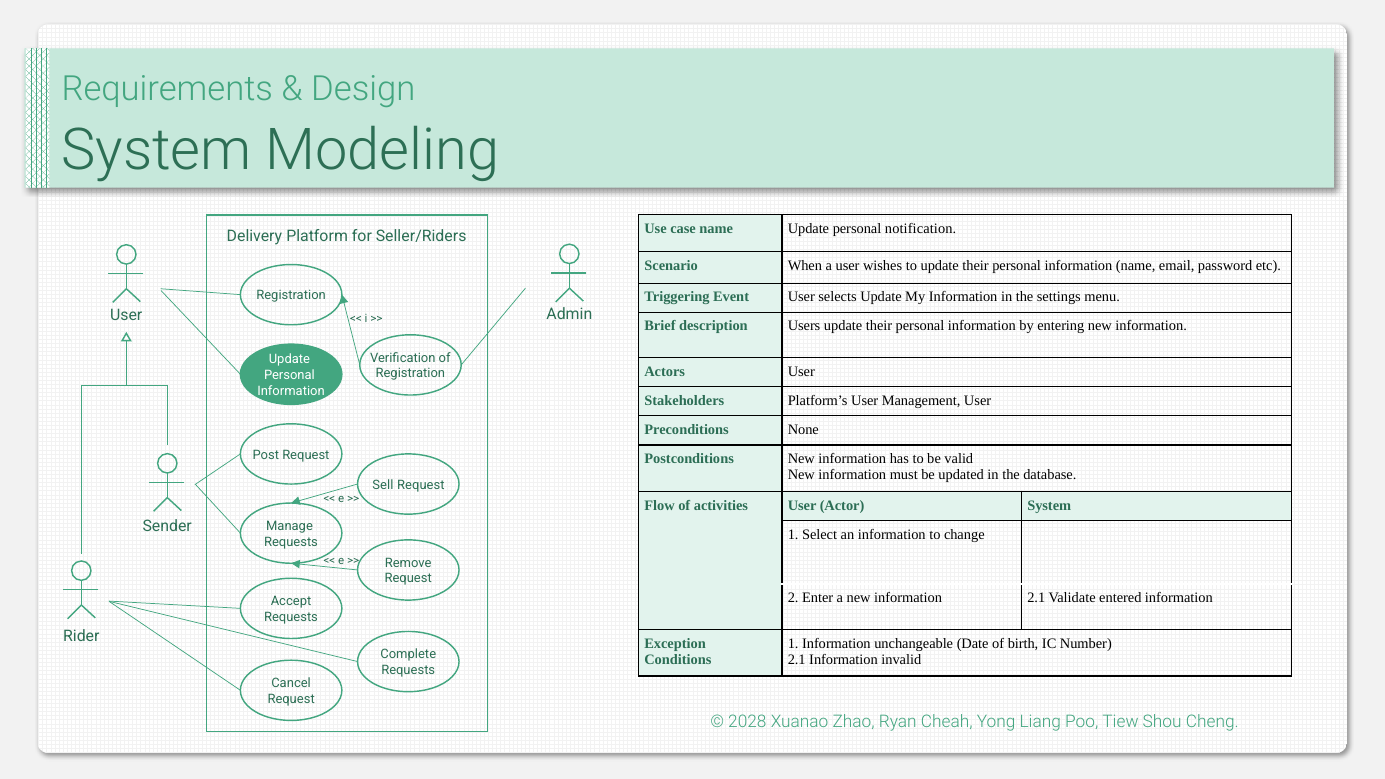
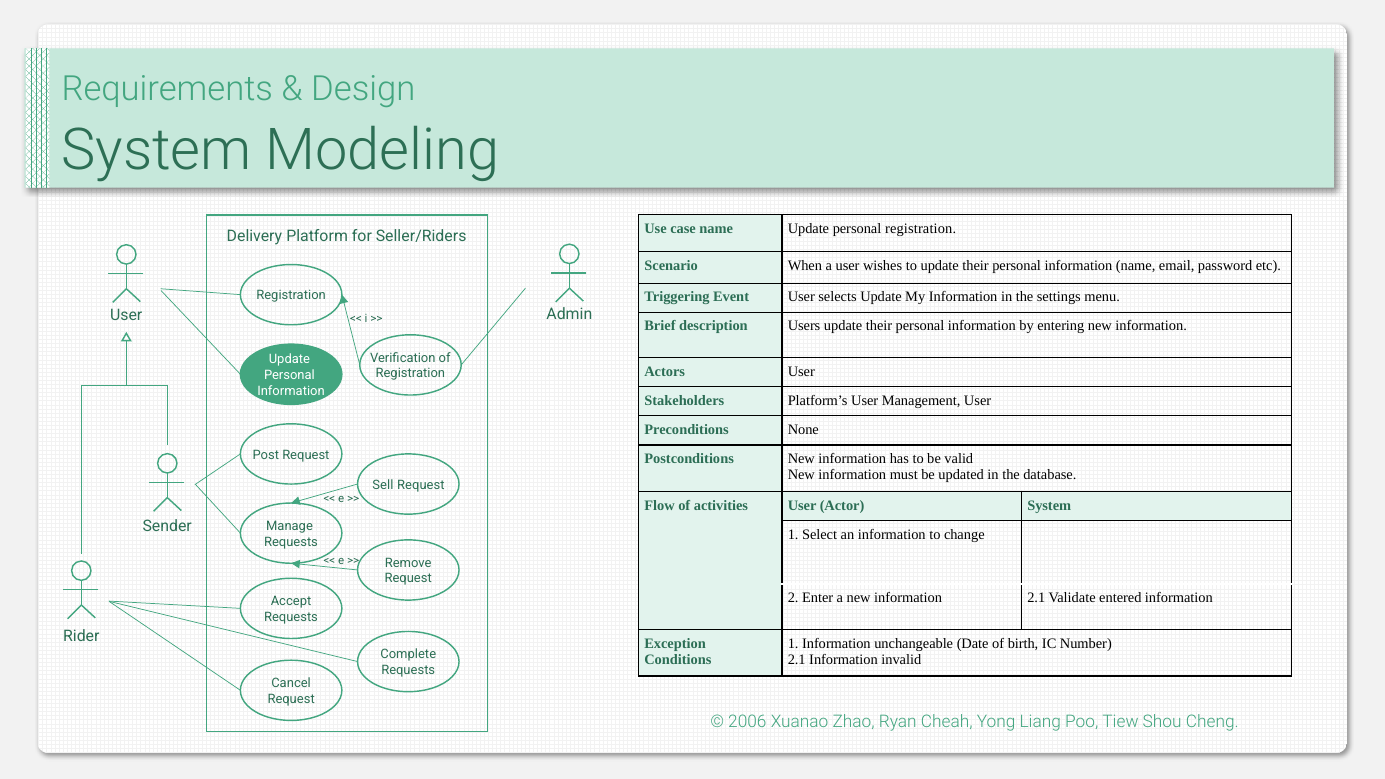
personal notification: notification -> registration (921, 229)
2028: 2028 -> 2006 (747, 721)
